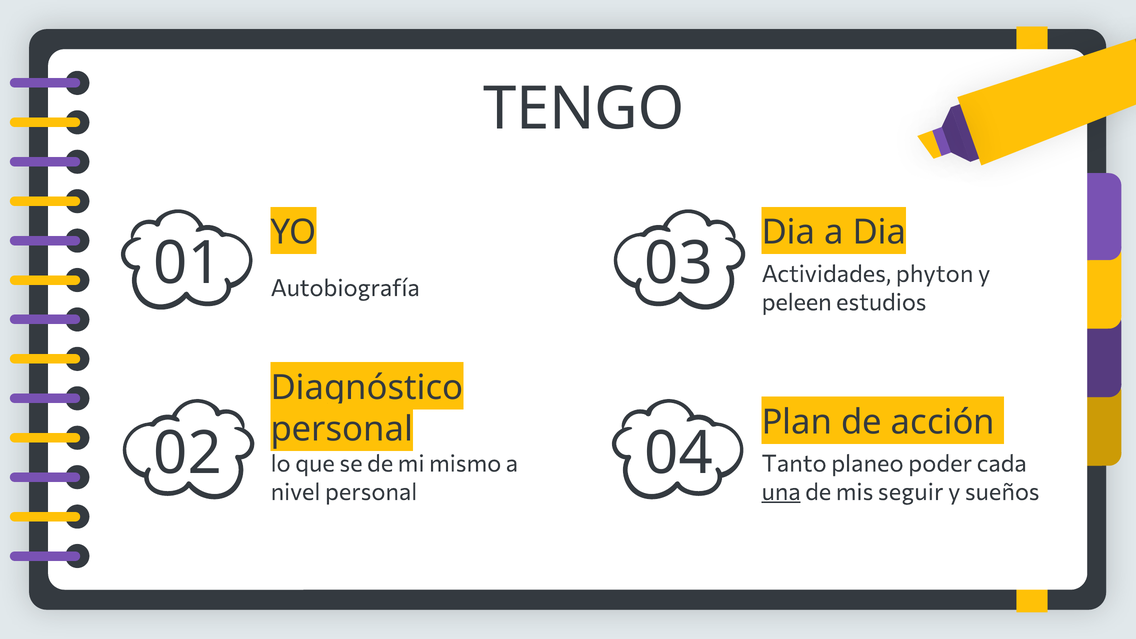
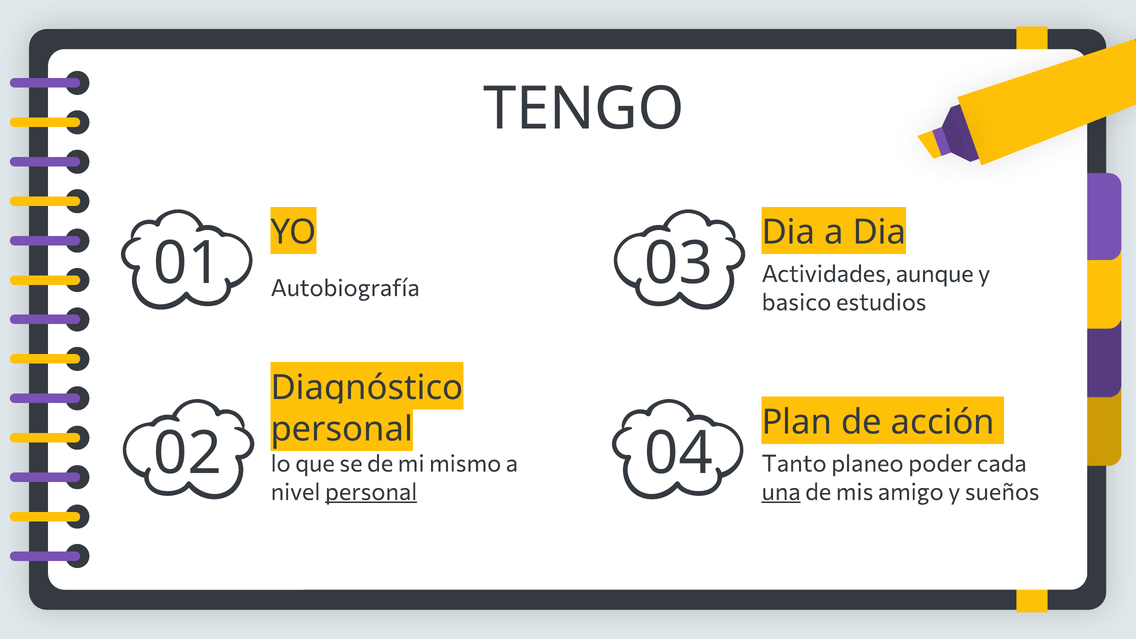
phyton: phyton -> aunque (935, 274)
peleen: peleen -> basico (796, 302)
personal underline: none -> present (371, 492)
seguir: seguir -> amigo (911, 492)
